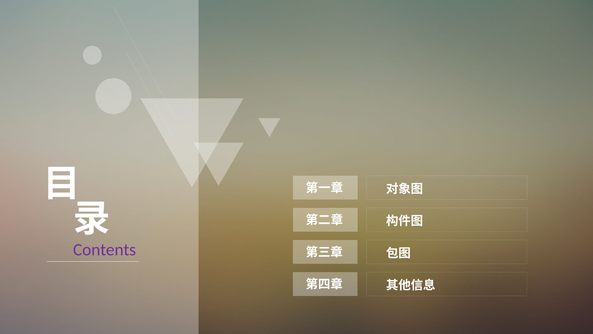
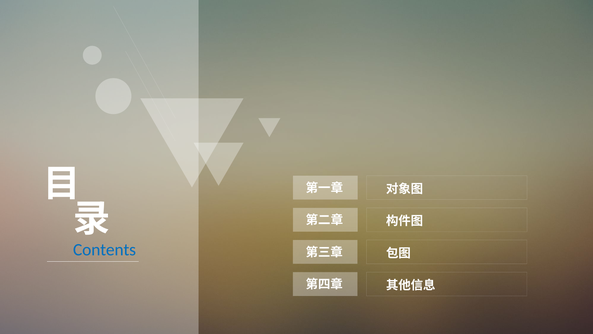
Contents colour: purple -> blue (105, 249)
